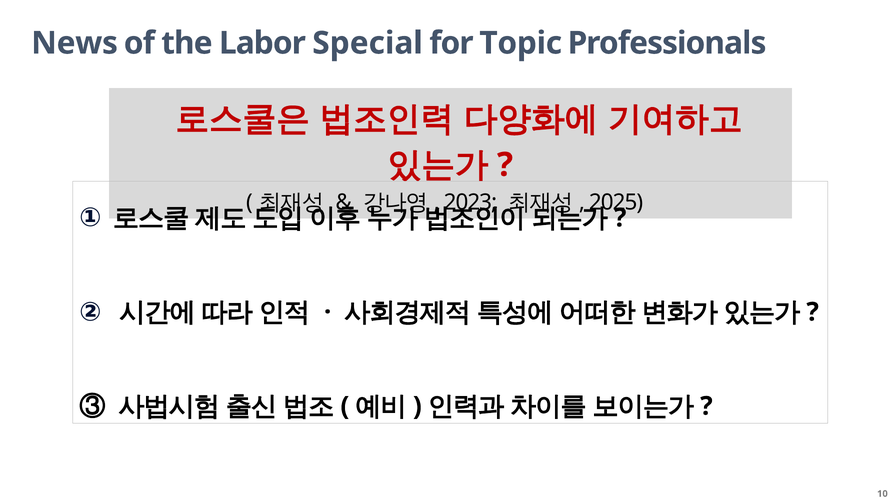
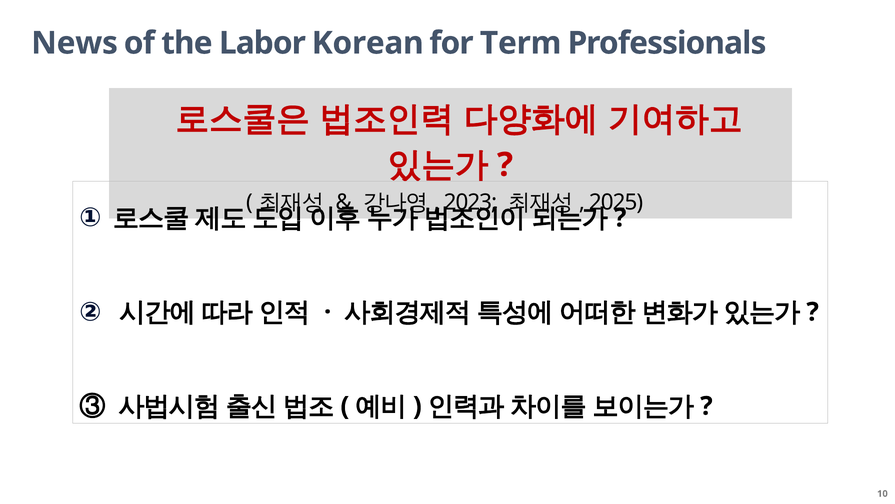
Special: Special -> Korean (368, 43)
Topic: Topic -> Term (521, 43)
